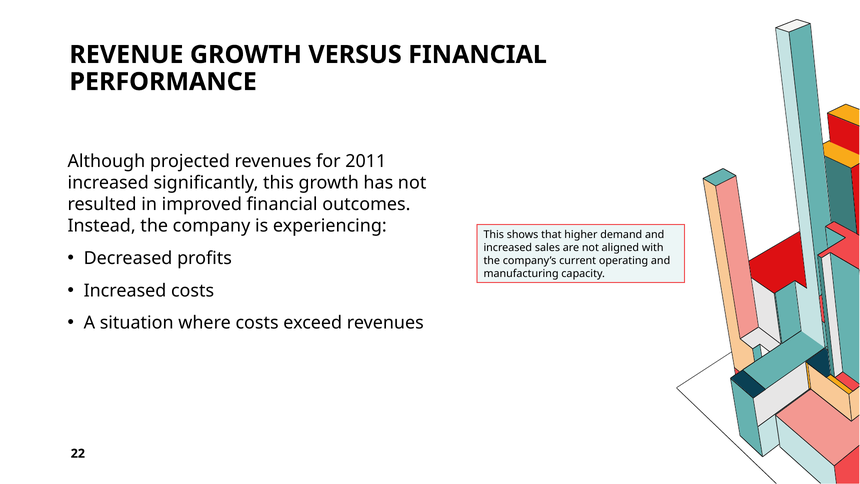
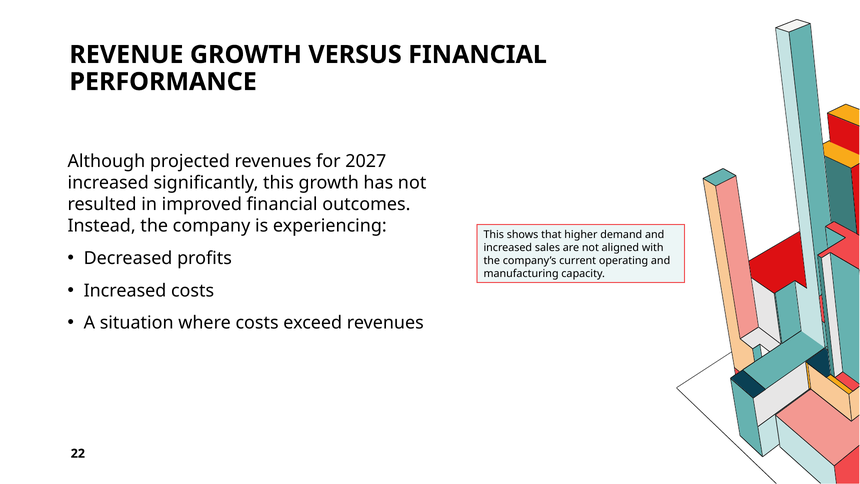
2011: 2011 -> 2027 (366, 161)
